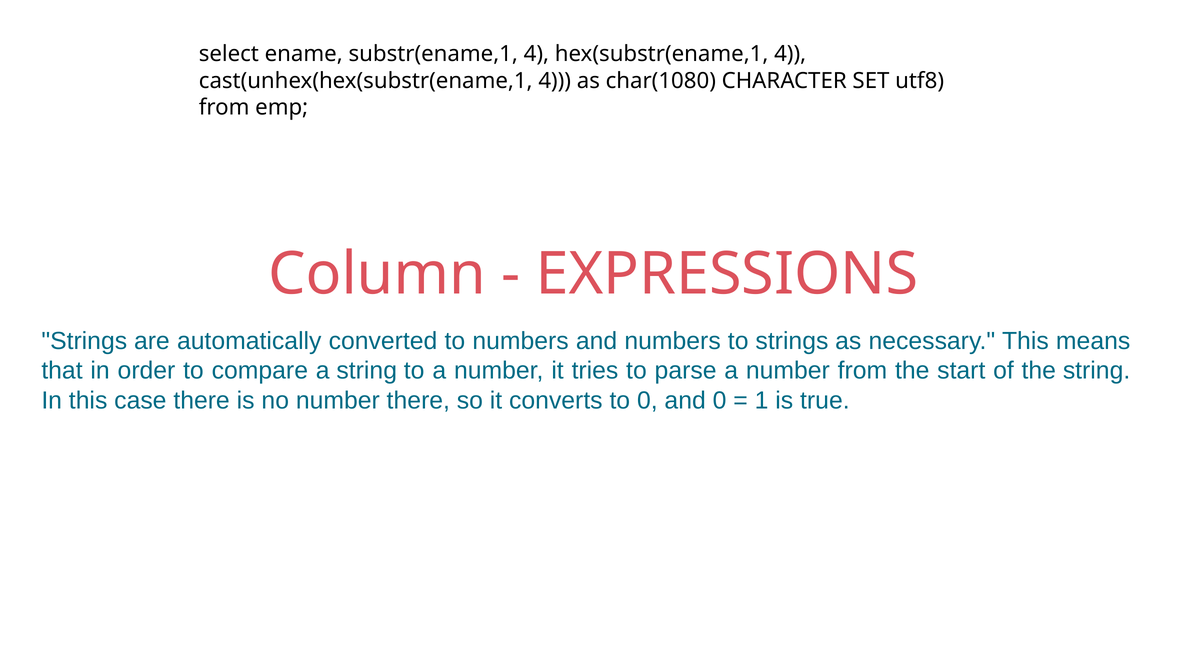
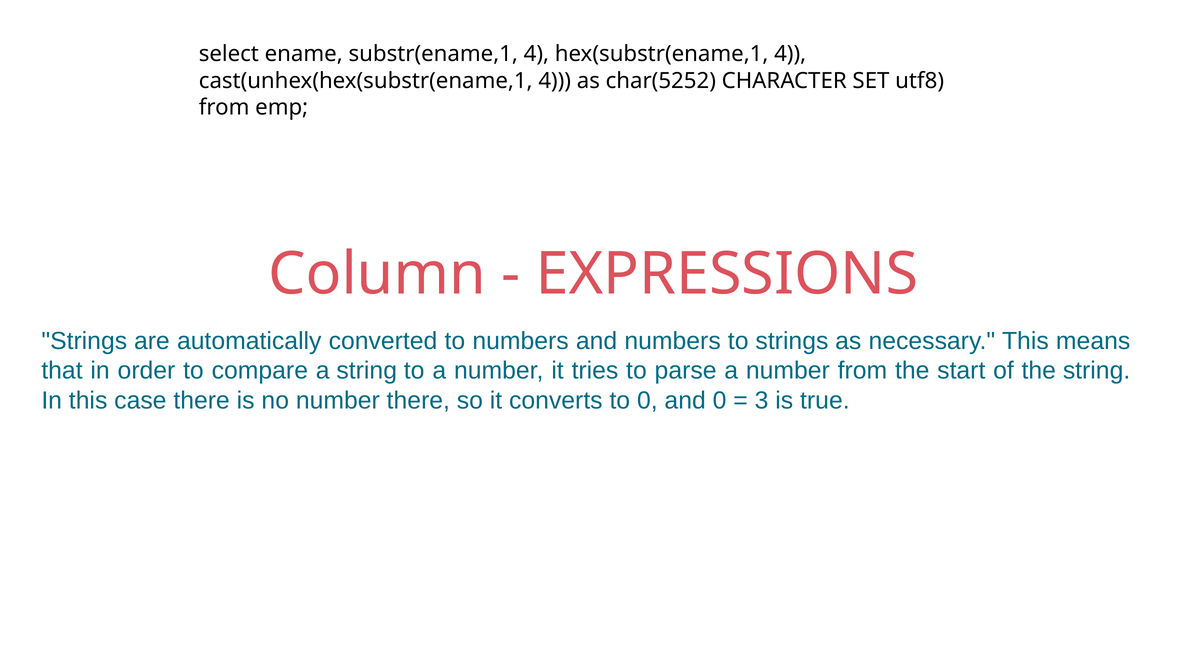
char(1080: char(1080 -> char(5252 (661, 81)
1: 1 -> 3 (762, 400)
